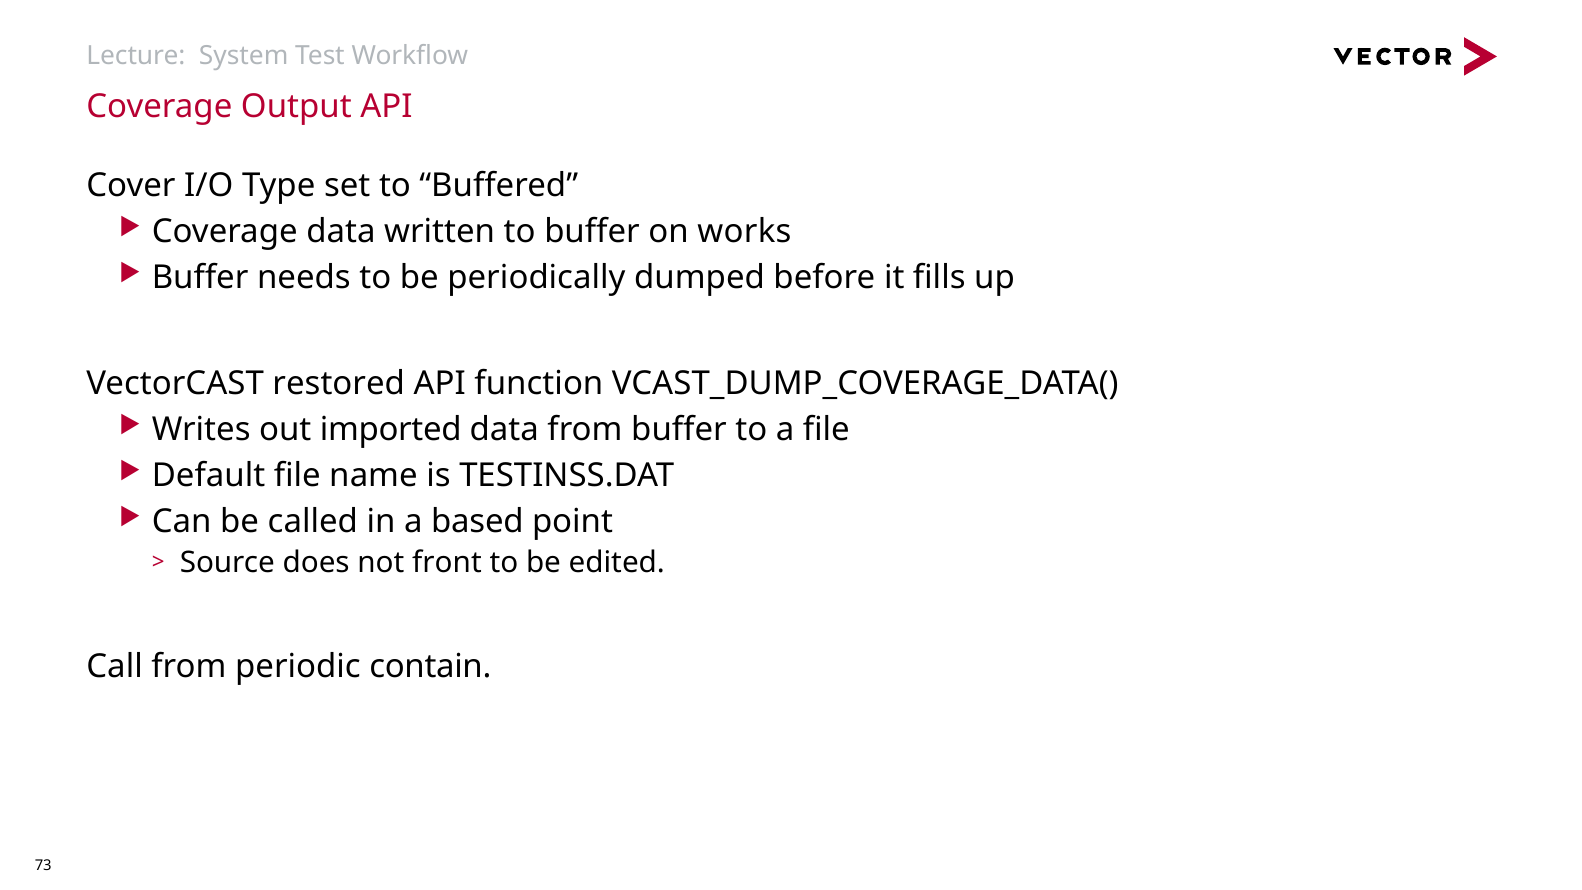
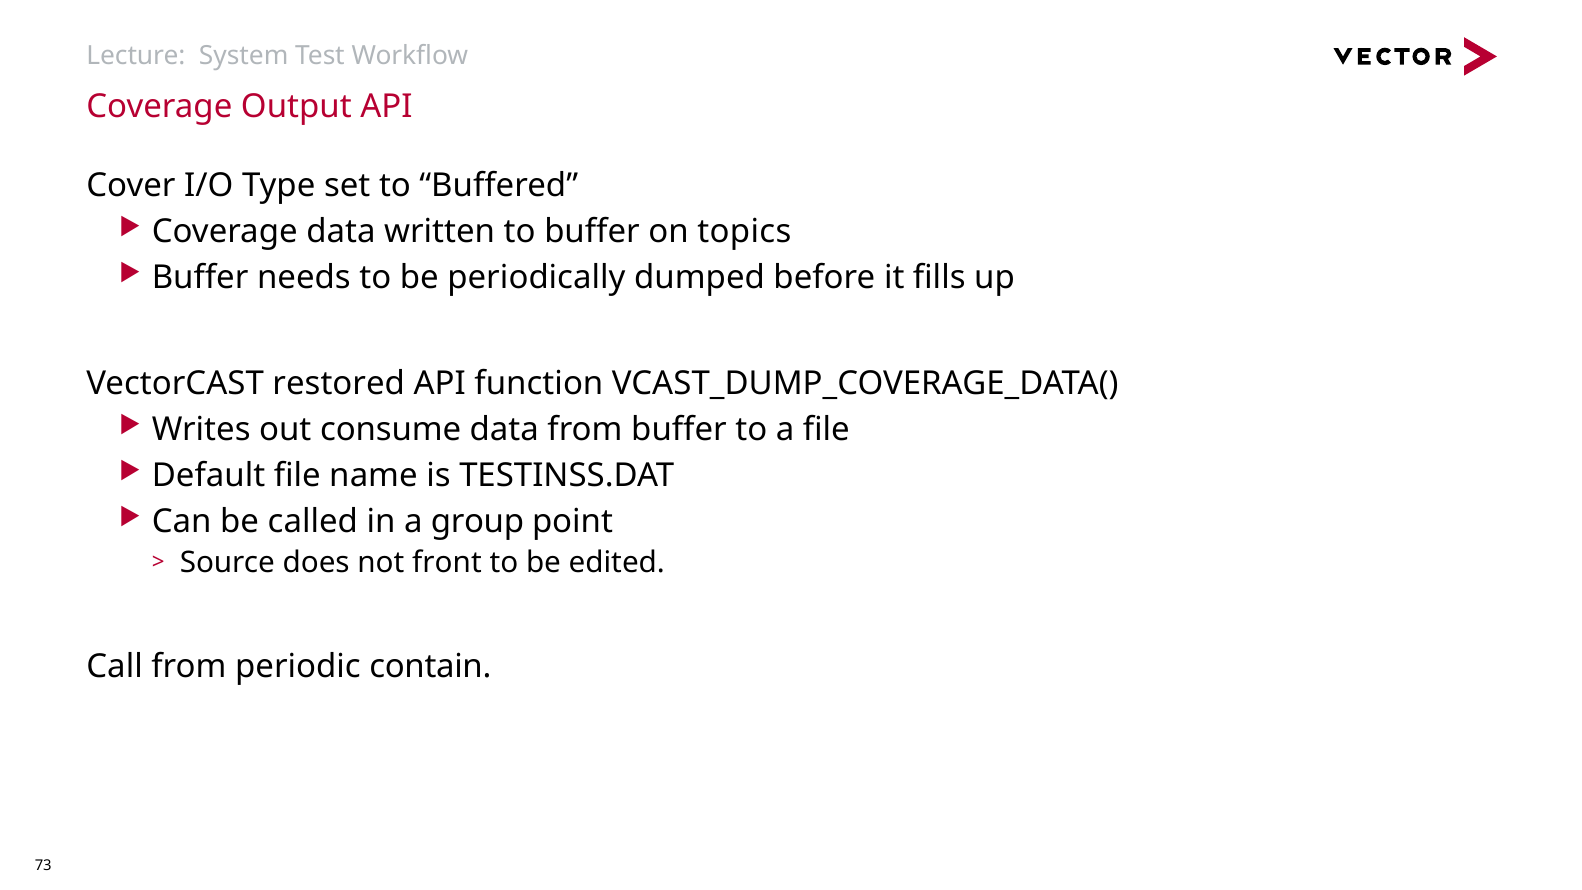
works: works -> topics (744, 232)
imported: imported -> consume (391, 430)
based: based -> group (477, 522)
